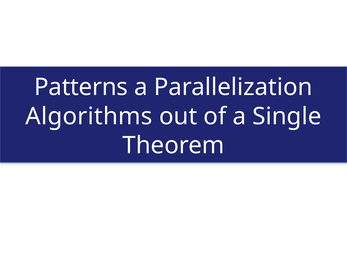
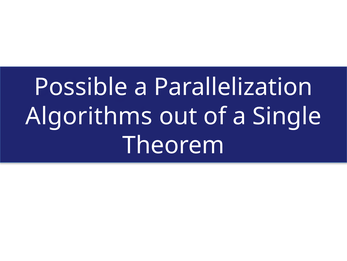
Patterns: Patterns -> Possible (81, 87)
